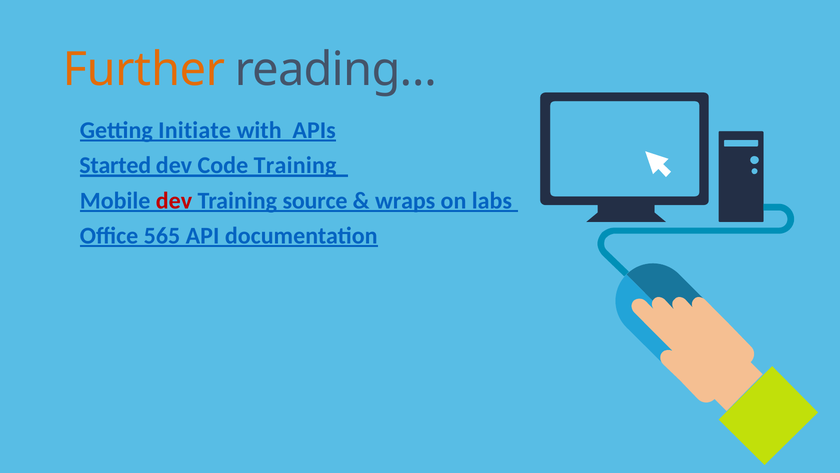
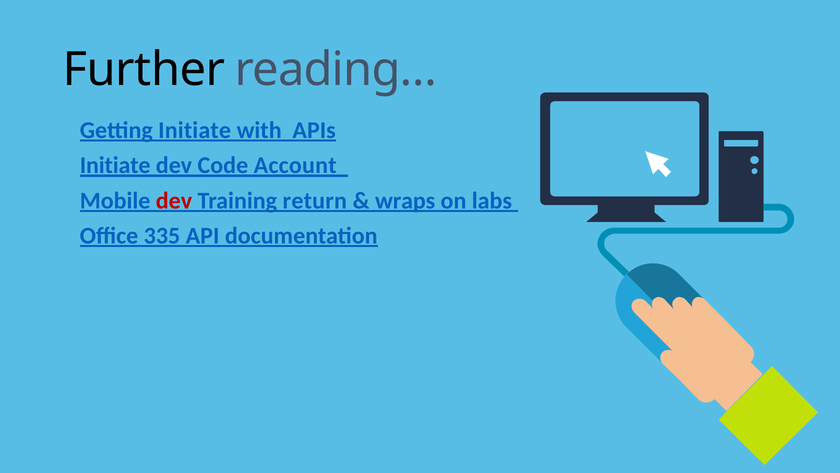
Further colour: orange -> black (144, 70)
Started: Started -> Initiate (115, 165)
Code Training: Training -> Account (295, 165)
source: source -> return (315, 200)
565: 565 -> 335 (162, 236)
